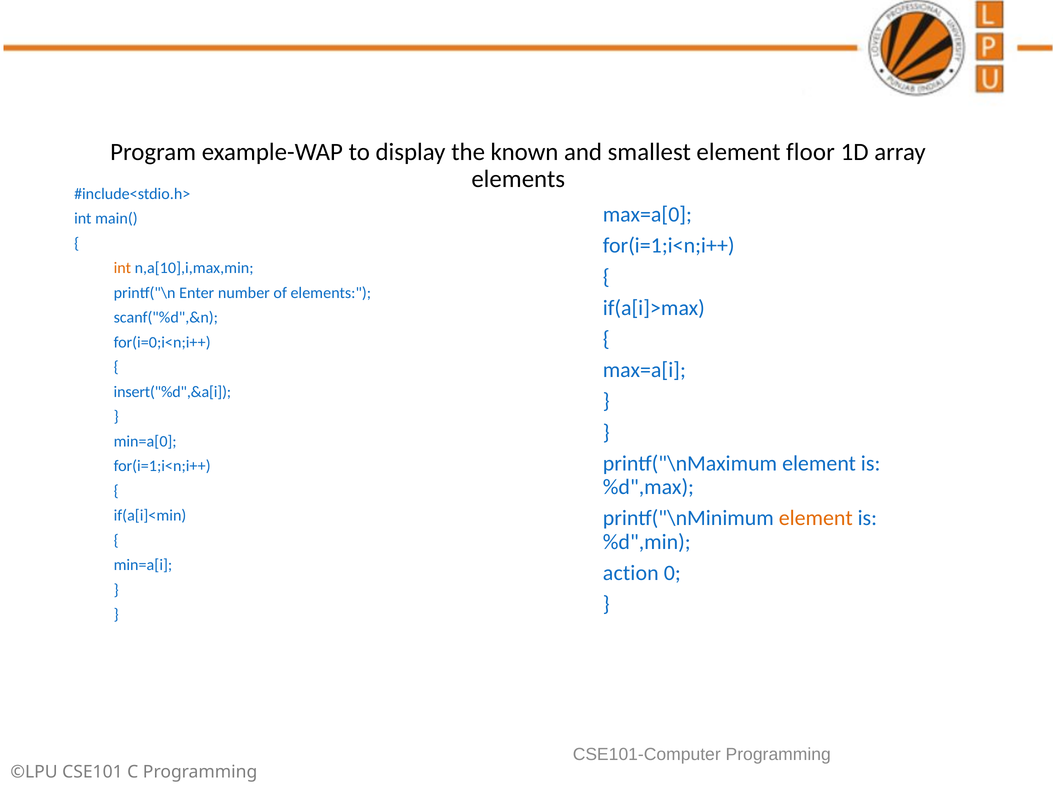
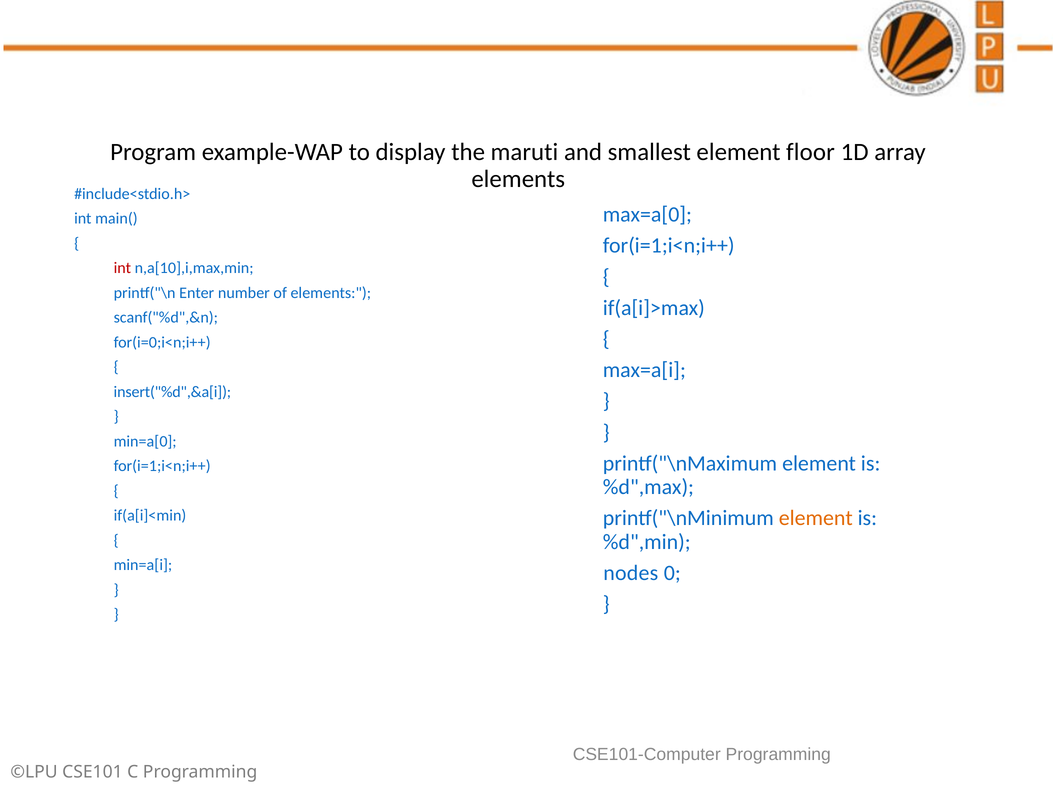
known: known -> maruti (524, 152)
int colour: orange -> red (122, 268)
action: action -> nodes (631, 573)
